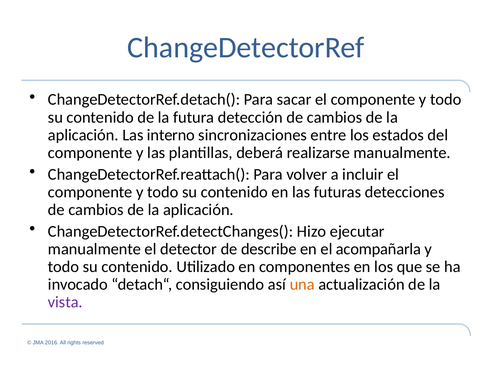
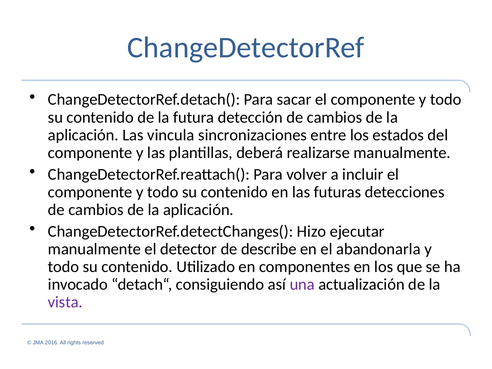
interno: interno -> vincula (171, 135)
acompañarla: acompañarla -> abandonarla (378, 249)
una colour: orange -> purple (302, 284)
